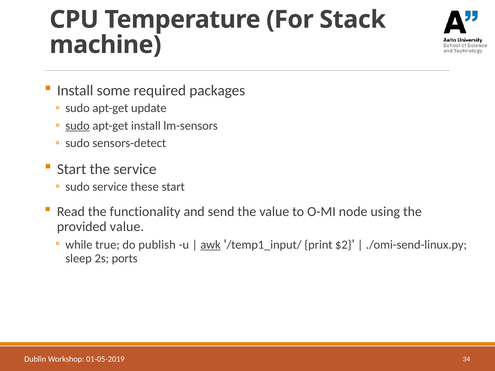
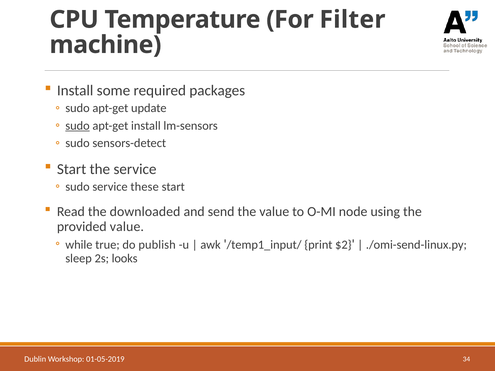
Stack: Stack -> Filter (352, 20)
functionality: functionality -> downloaded (145, 212)
awk underline: present -> none (211, 245)
ports: ports -> looks (125, 258)
